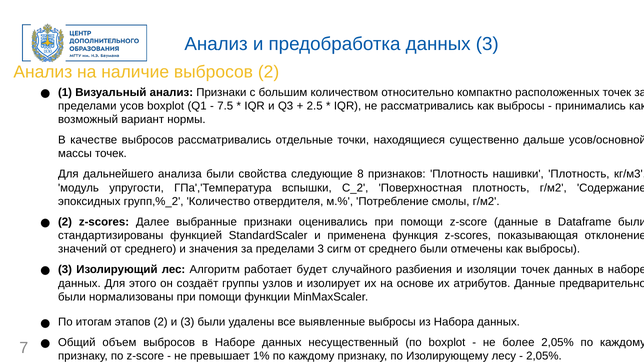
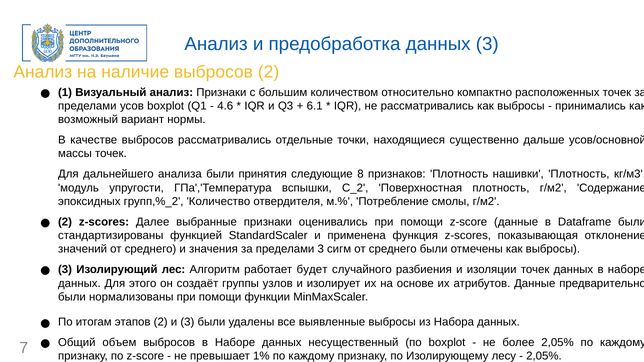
7.5: 7.5 -> 4.6 (225, 106)
2.5: 2.5 -> 6.1 (315, 106)
свойства: свойства -> принятия (263, 174)
